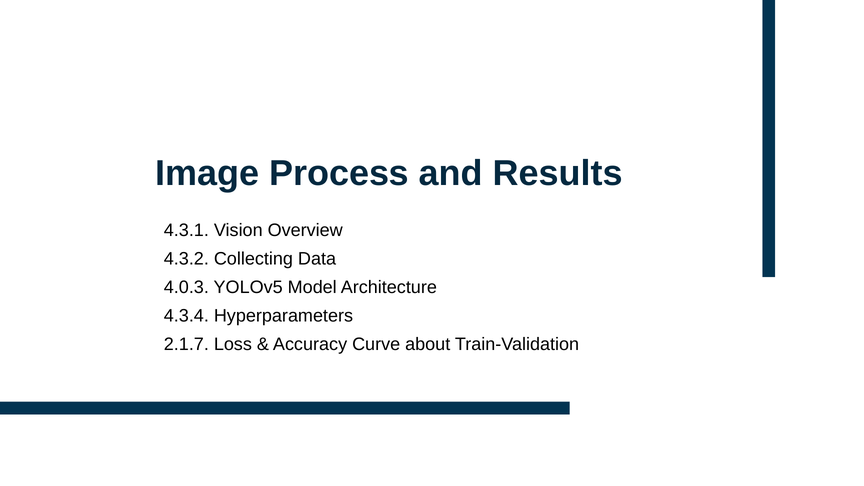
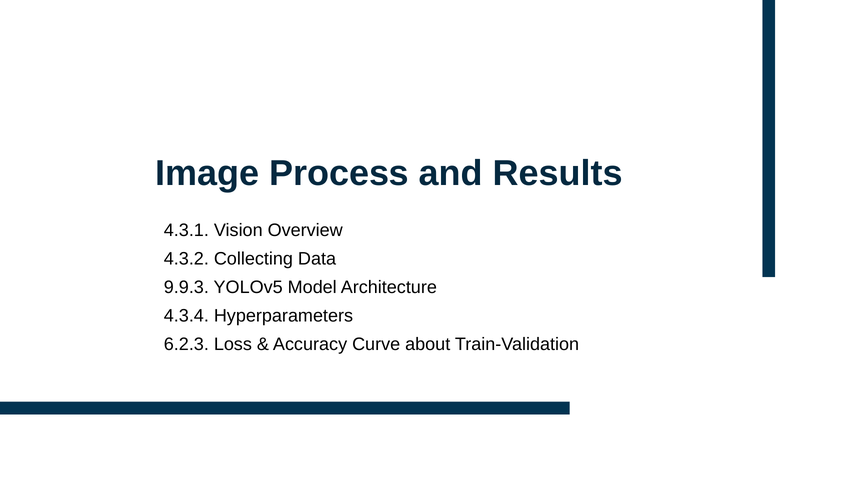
4.0.3: 4.0.3 -> 9.9.3 (186, 287)
2.1.7: 2.1.7 -> 6.2.3 (186, 344)
